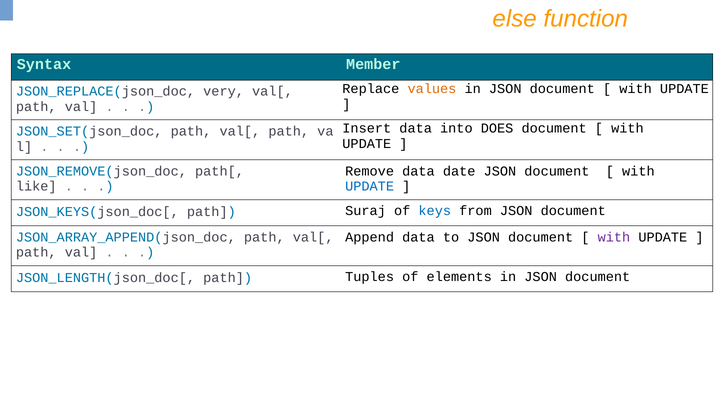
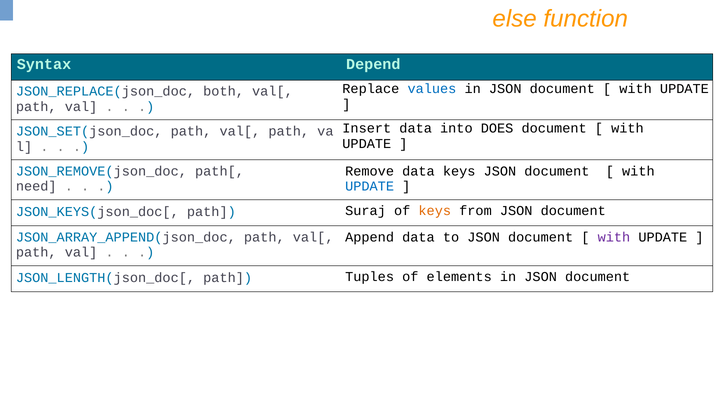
Member: Member -> Depend (373, 64)
values colour: orange -> blue (432, 89)
very: very -> both (224, 92)
data date: date -> keys (459, 171)
like: like -> need (36, 187)
keys colour: blue -> orange (435, 211)
